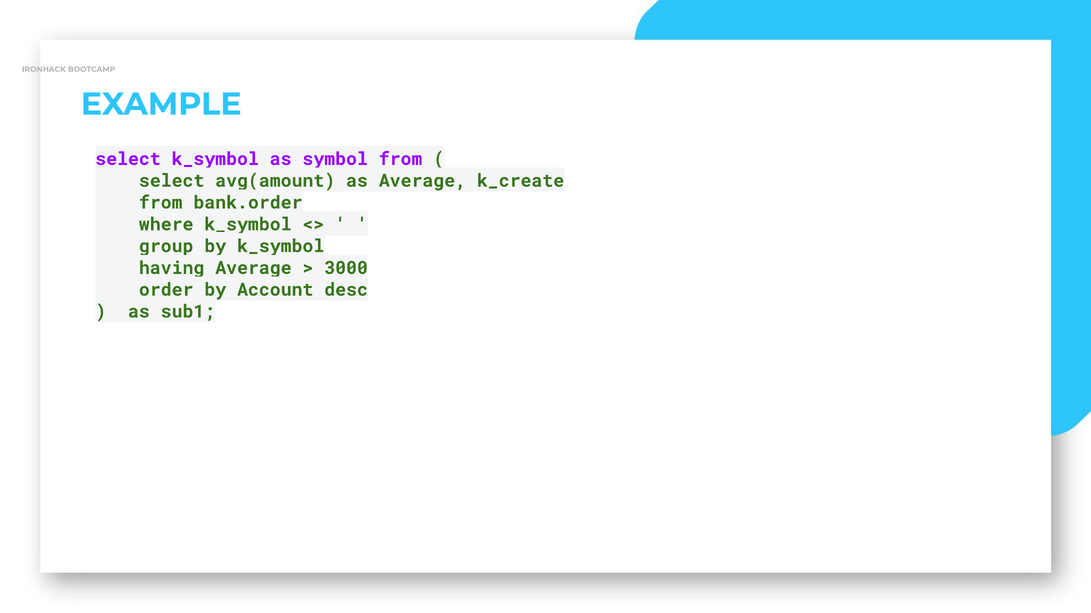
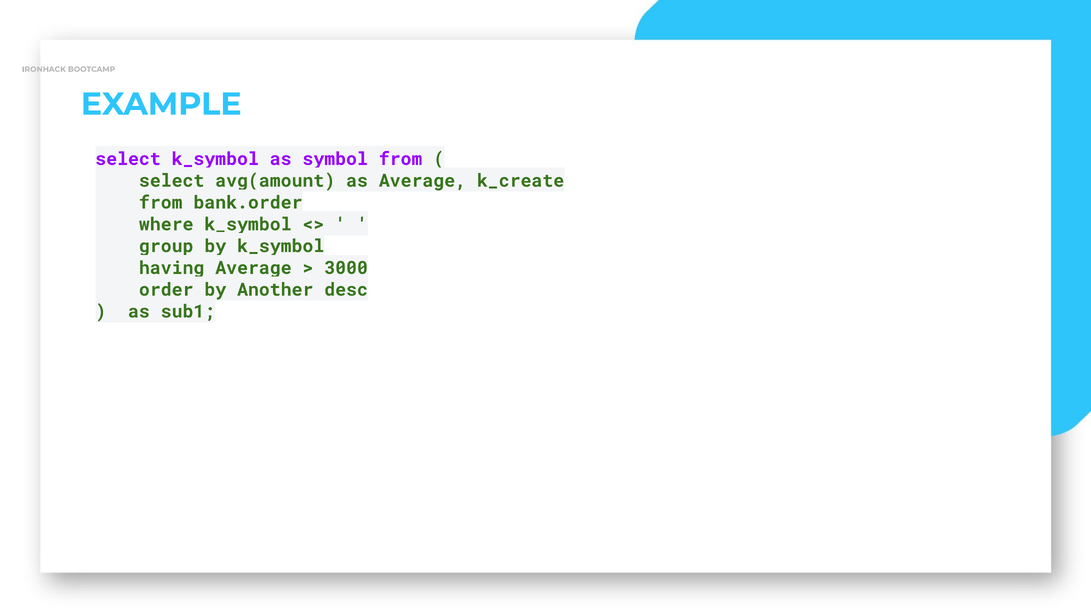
Account: Account -> Another (275, 290)
